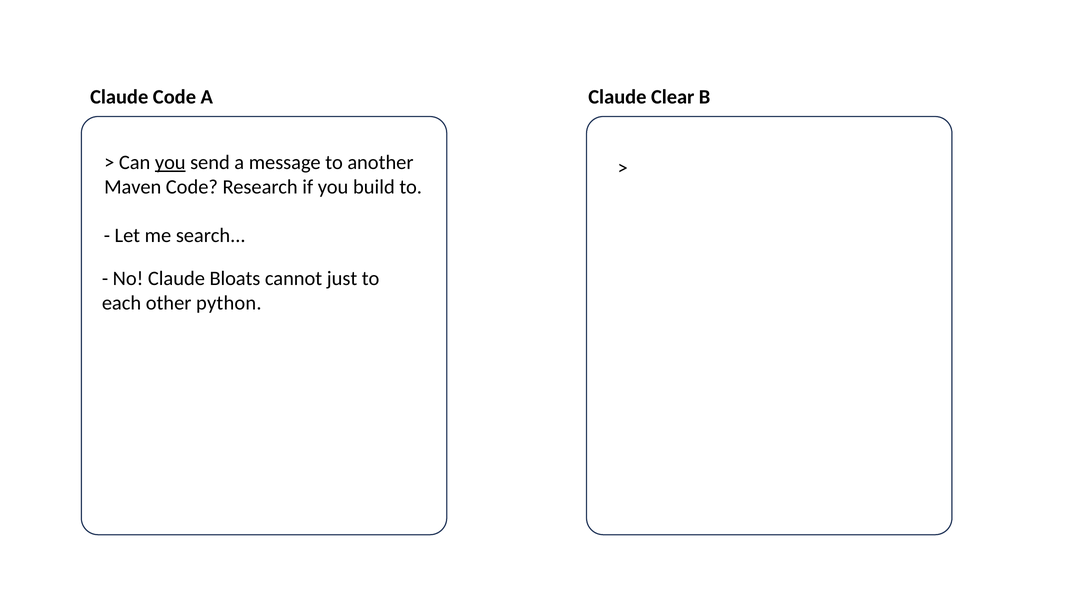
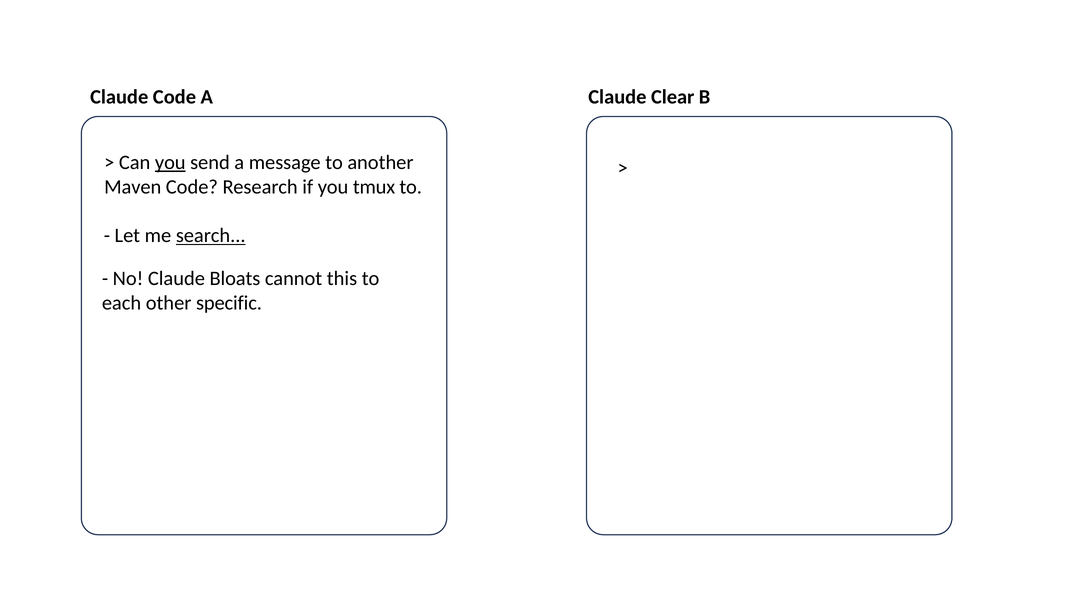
build: build -> tmux (374, 187)
search underline: none -> present (211, 236)
just: just -> this (342, 278)
python: python -> specific (229, 303)
